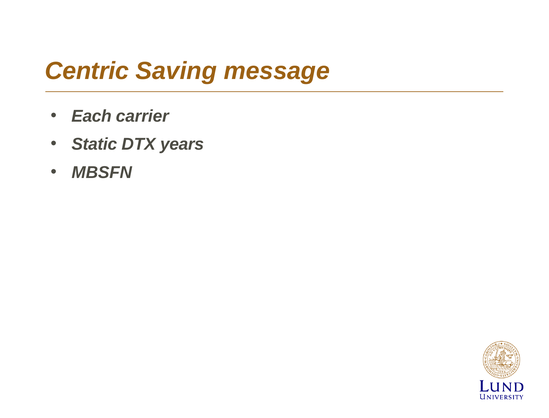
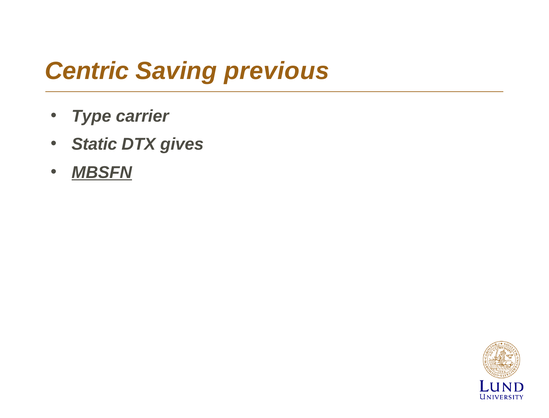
message: message -> previous (277, 71)
Each: Each -> Type (91, 116)
years: years -> gives (182, 144)
MBSFN underline: none -> present (102, 172)
